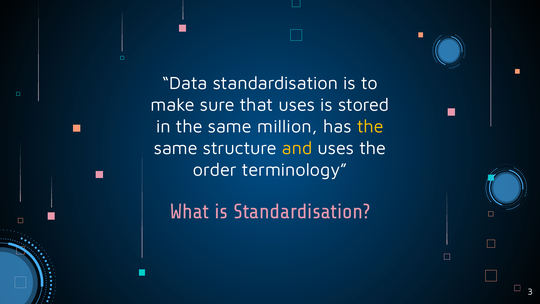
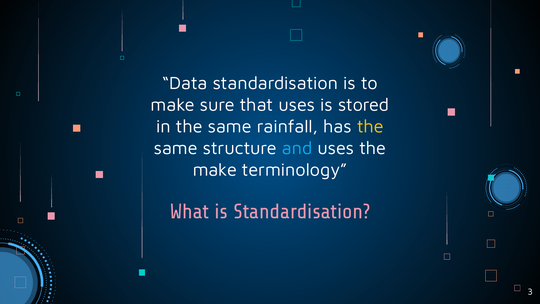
million: million -> rainfall (288, 126)
and colour: yellow -> light blue (297, 148)
order: order -> make (215, 170)
